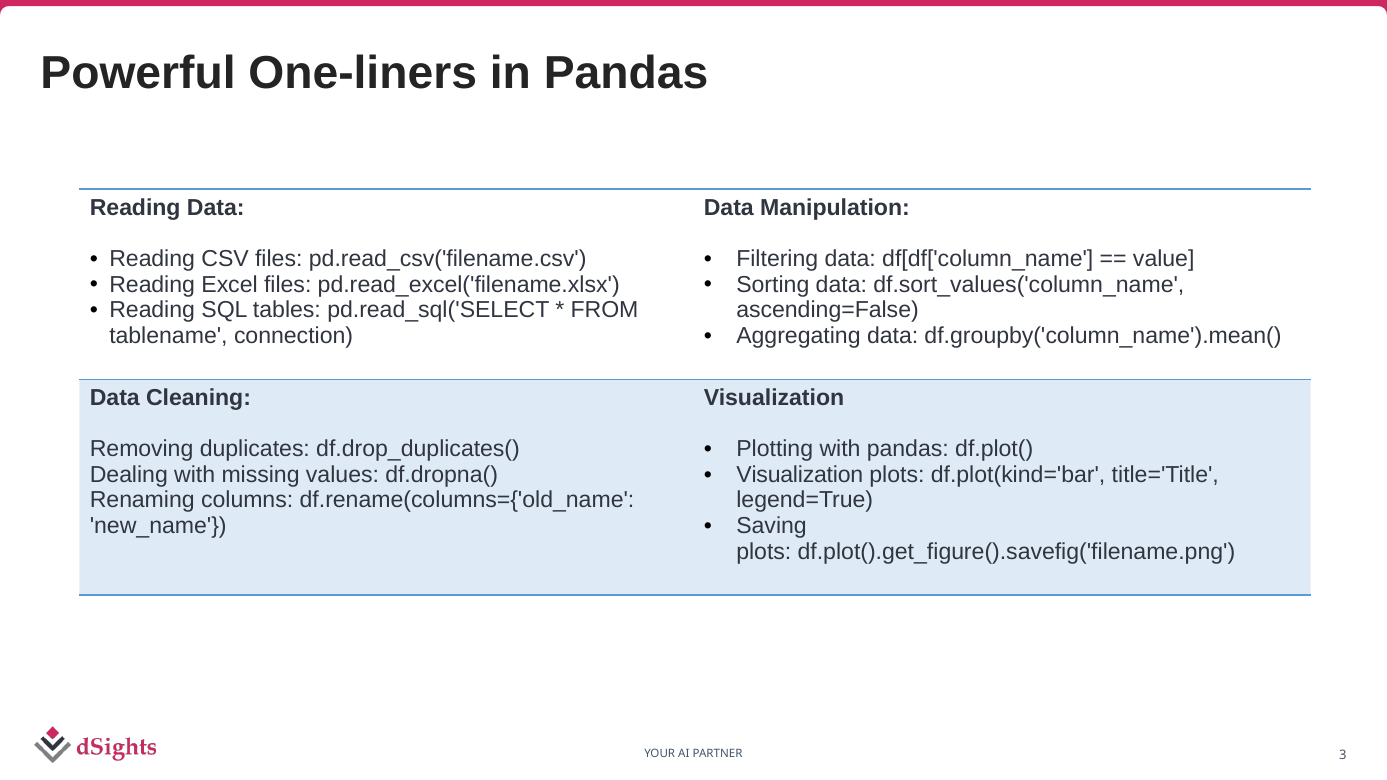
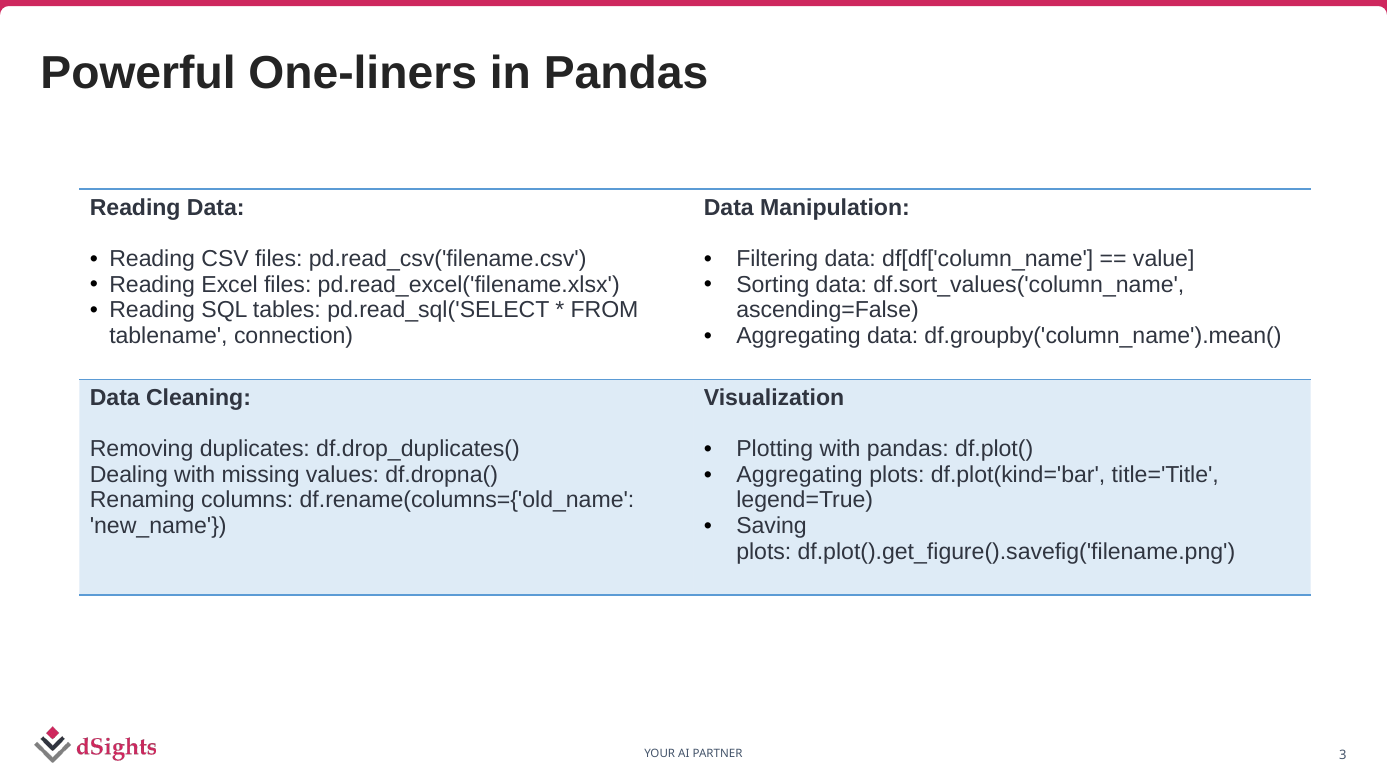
Visualization: Visualization -> Aggregating (800, 475)
